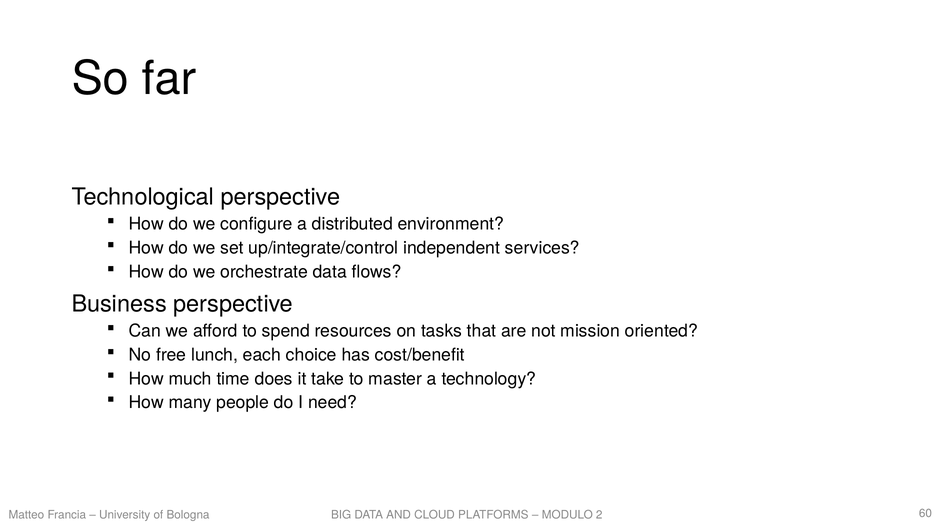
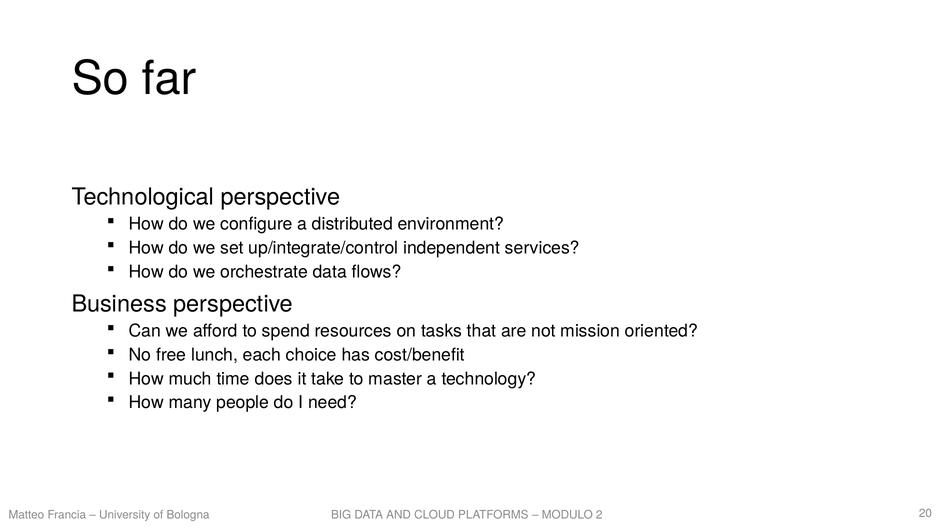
60: 60 -> 20 (925, 514)
